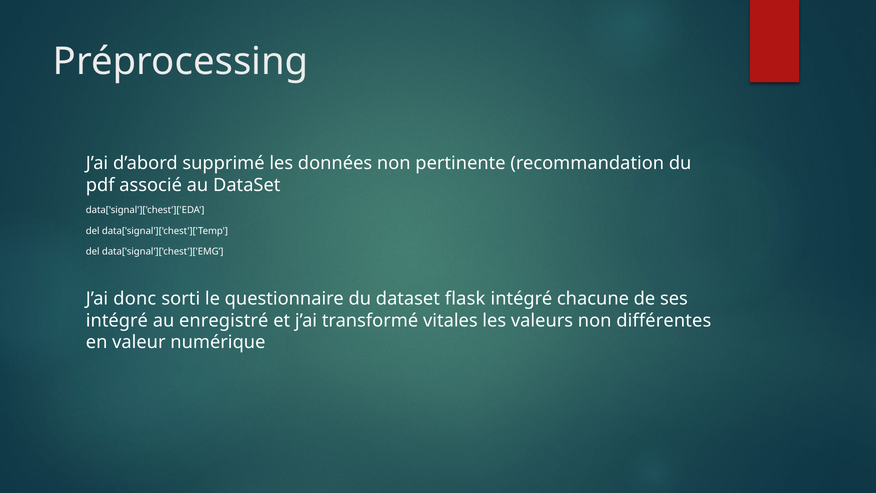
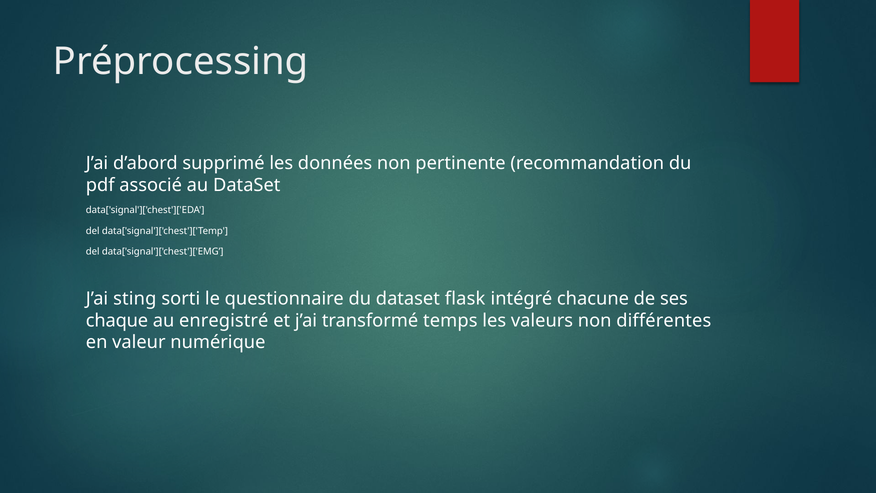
donc: donc -> sting (135, 298)
intégré: intégré -> chaque (117, 320)
vitales: vitales -> temps (450, 320)
